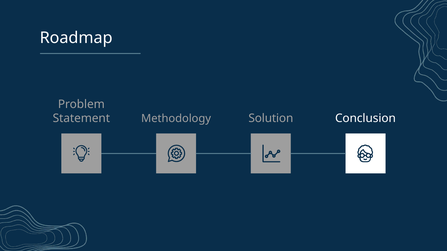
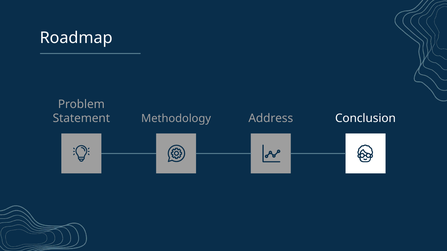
Solution: Solution -> Address (271, 119)
